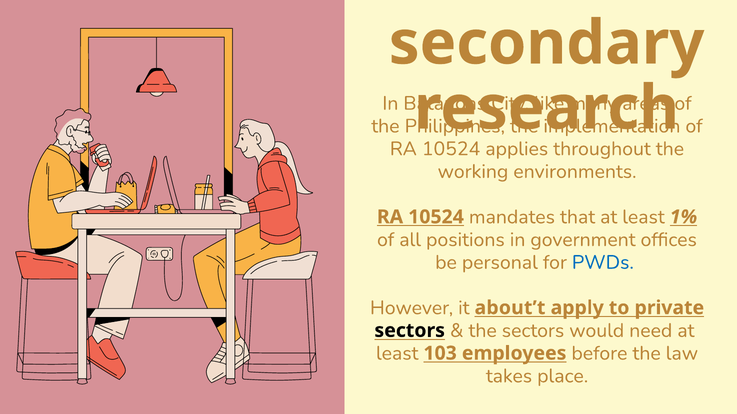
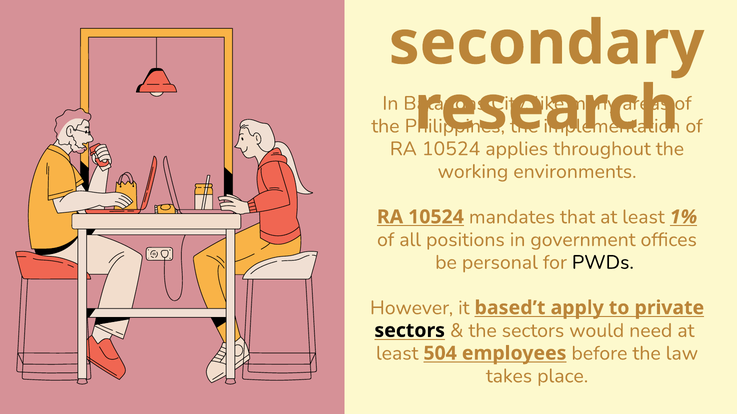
PWDs colour: blue -> black (603, 263)
about’t: about’t -> based’t (510, 308)
103: 103 -> 504 (440, 354)
